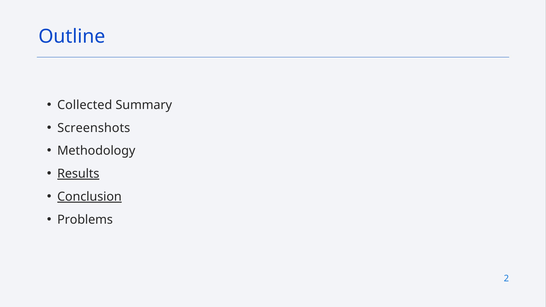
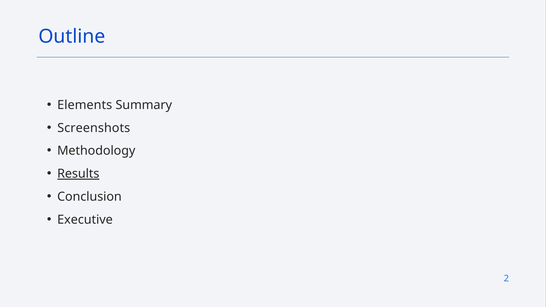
Collected: Collected -> Elements (85, 105)
Conclusion underline: present -> none (89, 197)
Problems: Problems -> Executive (85, 220)
